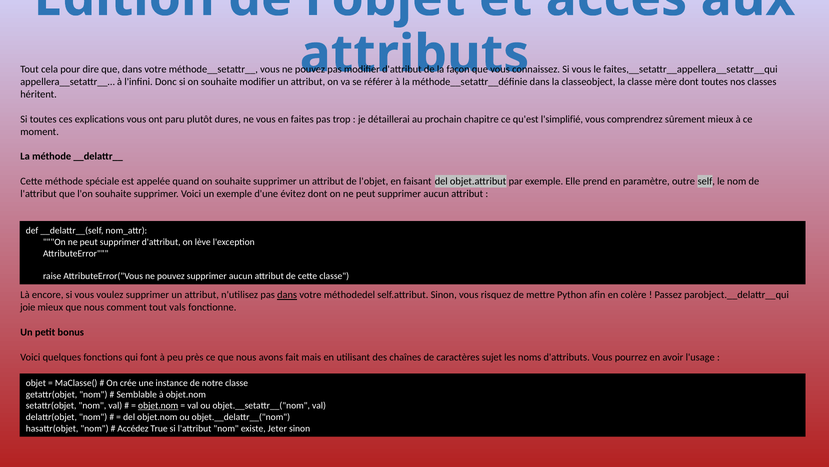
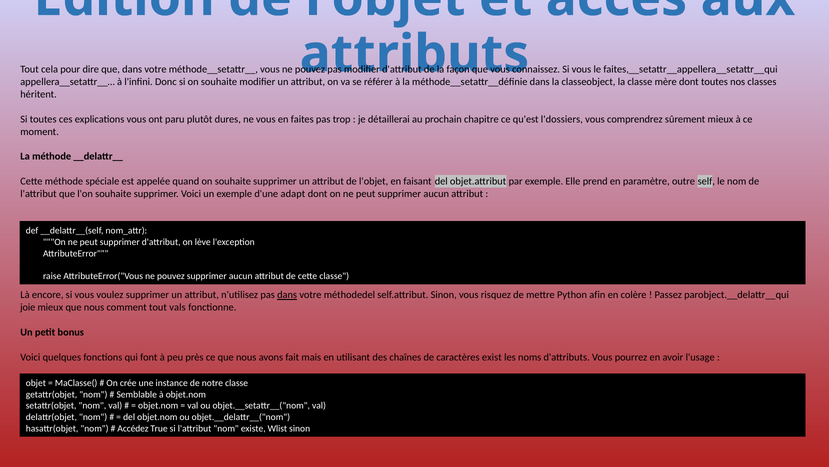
l'simplifié: l'simplifié -> l'dossiers (562, 119)
évitez: évitez -> adapt (293, 194)
sujet: sujet -> exist (492, 357)
objet.nom underline: present -> none (158, 405)
Jeter: Jeter -> Wlist (277, 428)
